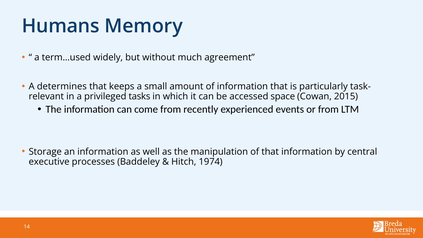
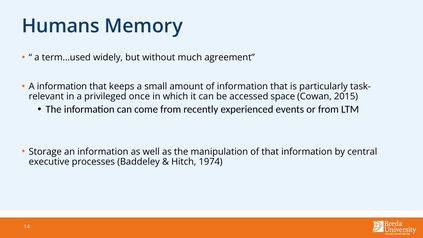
A determines: determines -> information (62, 86)
tasks: tasks -> once (139, 96)
